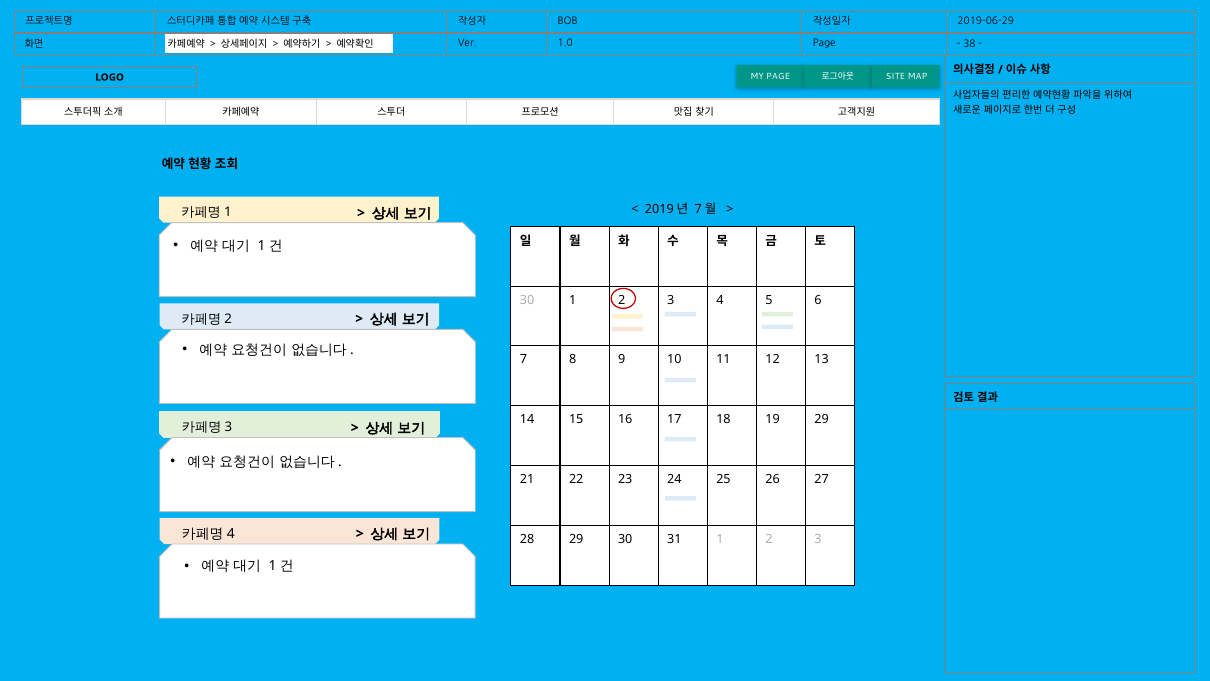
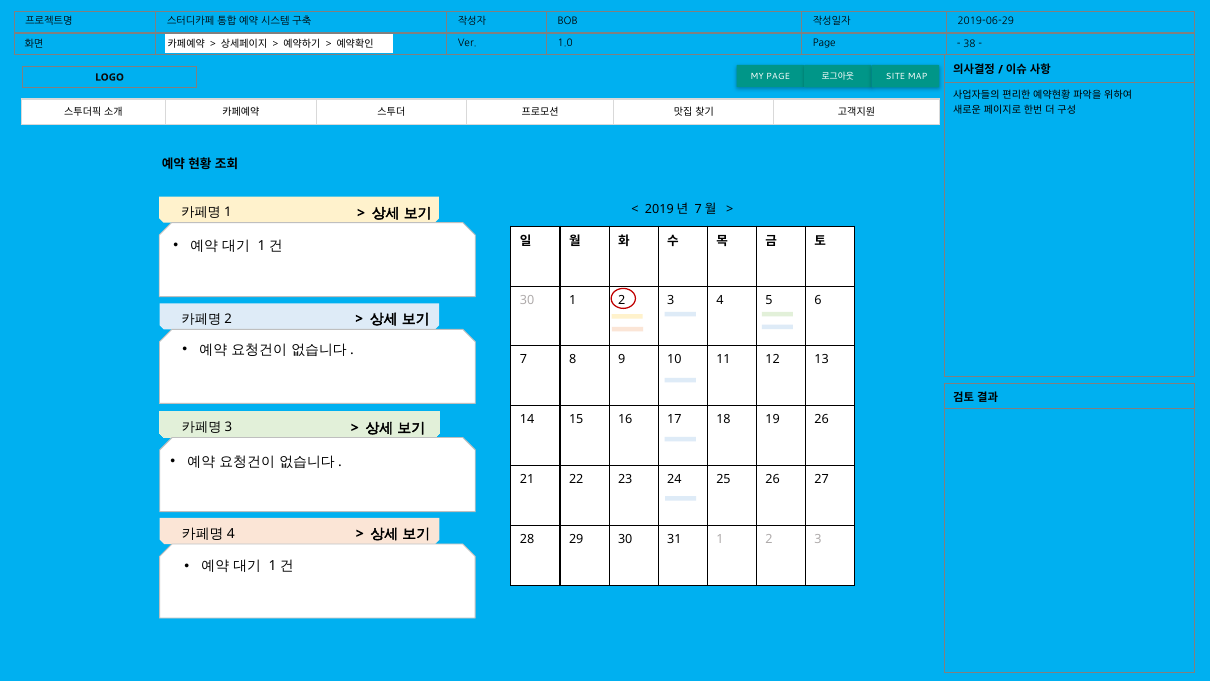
19 29: 29 -> 26 (822, 419)
